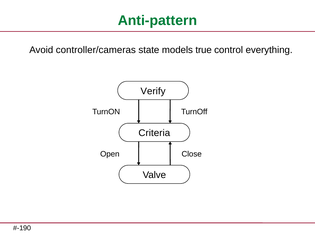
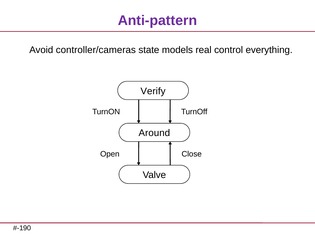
Anti-pattern colour: green -> purple (157, 21)
true: true -> real (204, 50)
Criteria: Criteria -> Around (154, 133)
